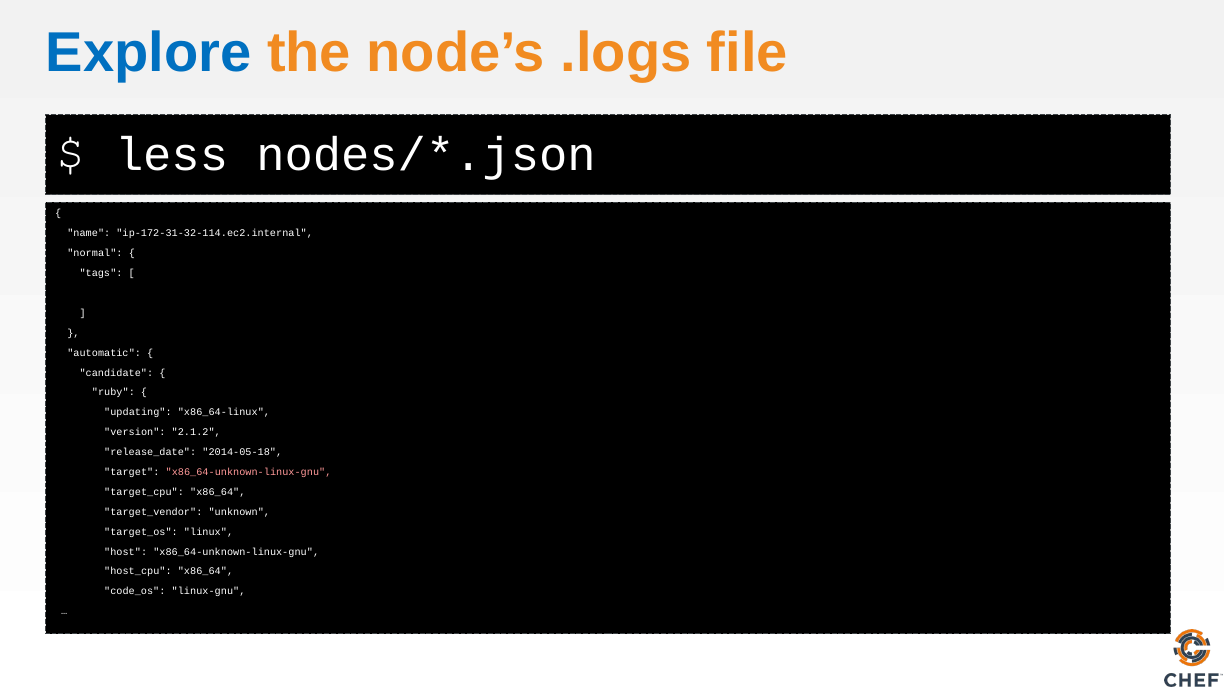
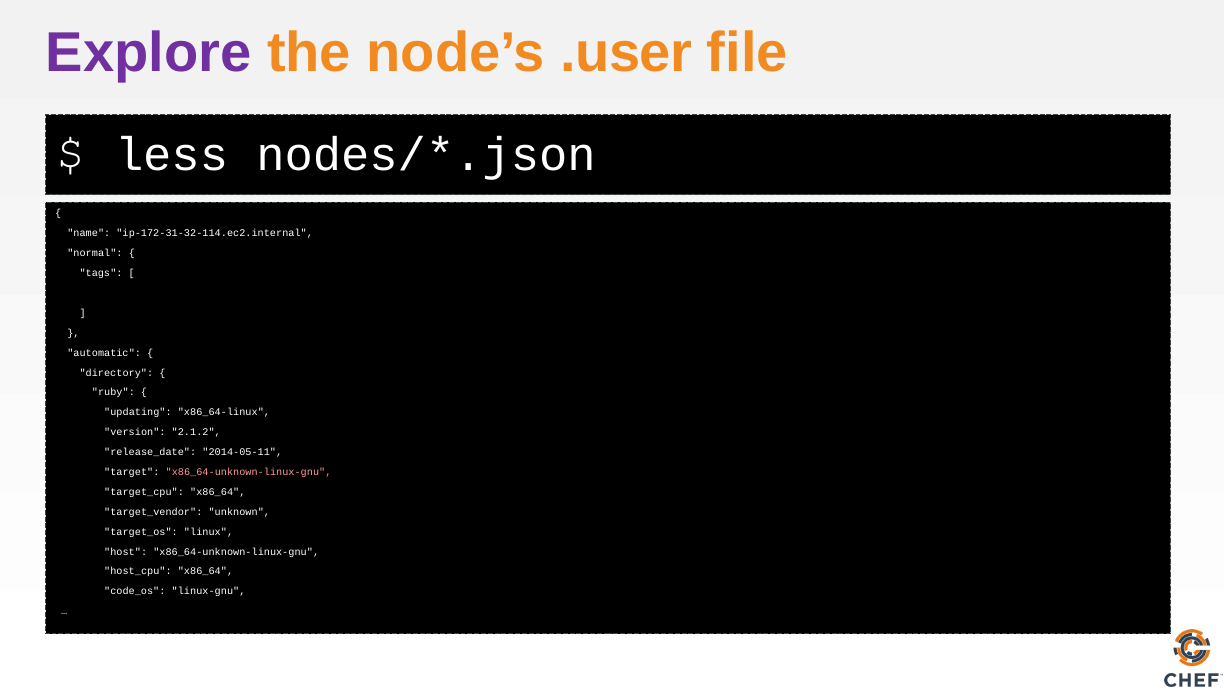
Explore colour: blue -> purple (149, 53)
.logs: .logs -> .user (626, 53)
candidate: candidate -> directory (116, 372)
2014-05-18: 2014-05-18 -> 2014-05-11 (242, 452)
